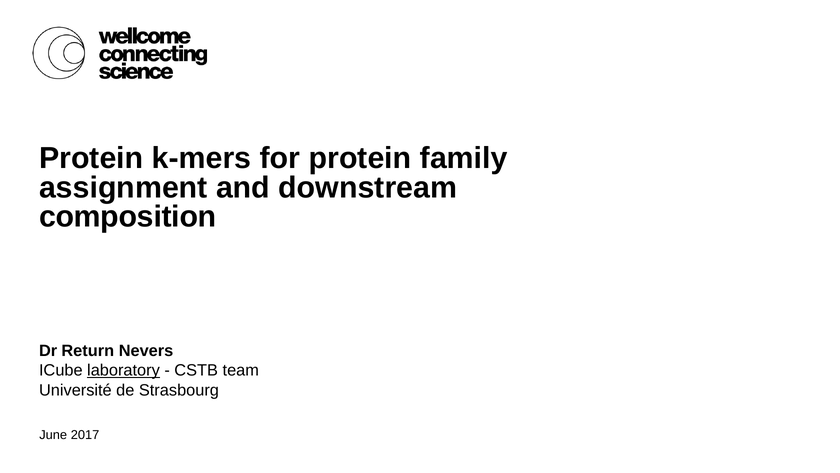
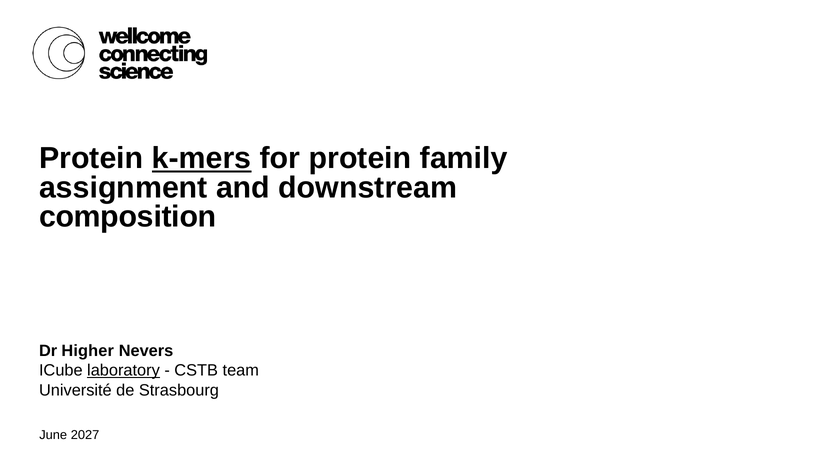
k-mers underline: none -> present (202, 158)
Return: Return -> Higher (88, 350)
2017: 2017 -> 2027 (85, 435)
